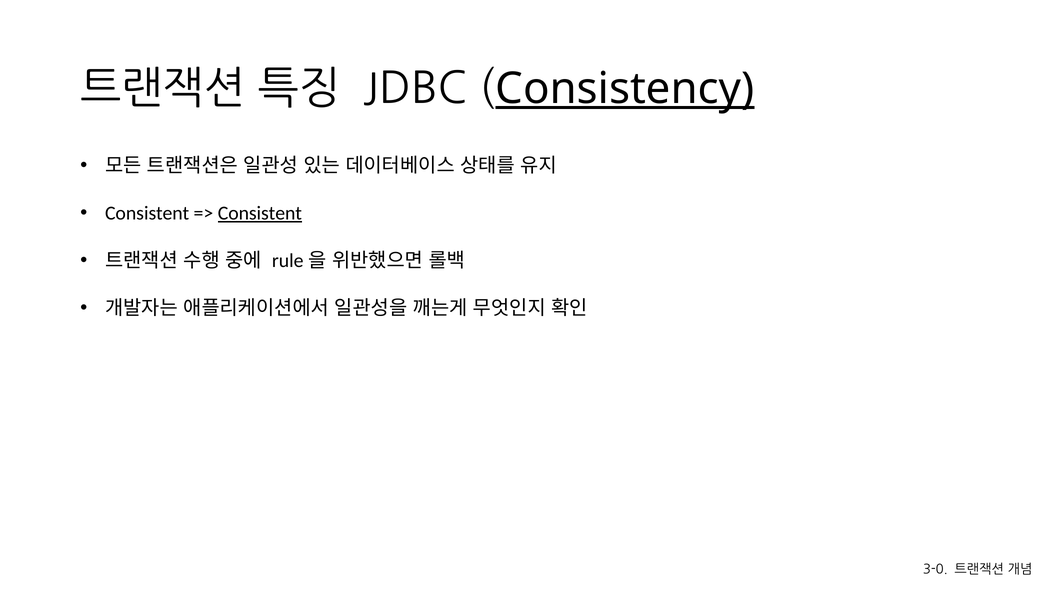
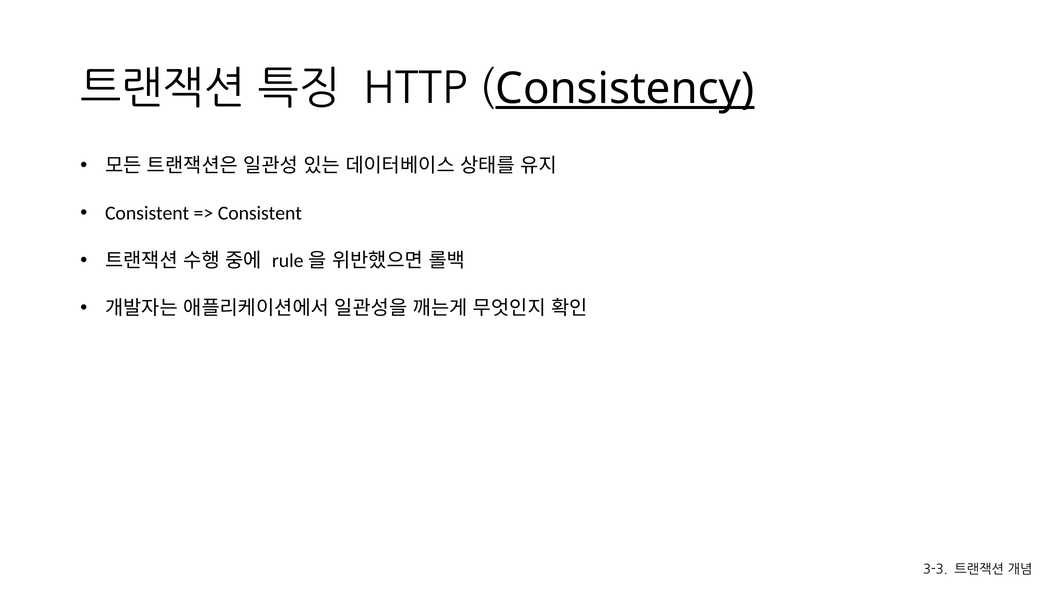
JDBC: JDBC -> HTTP (415, 89)
Consistent underline: present -> none (260, 213)
3-0: 3-0 -> 3-3 (935, 570)
